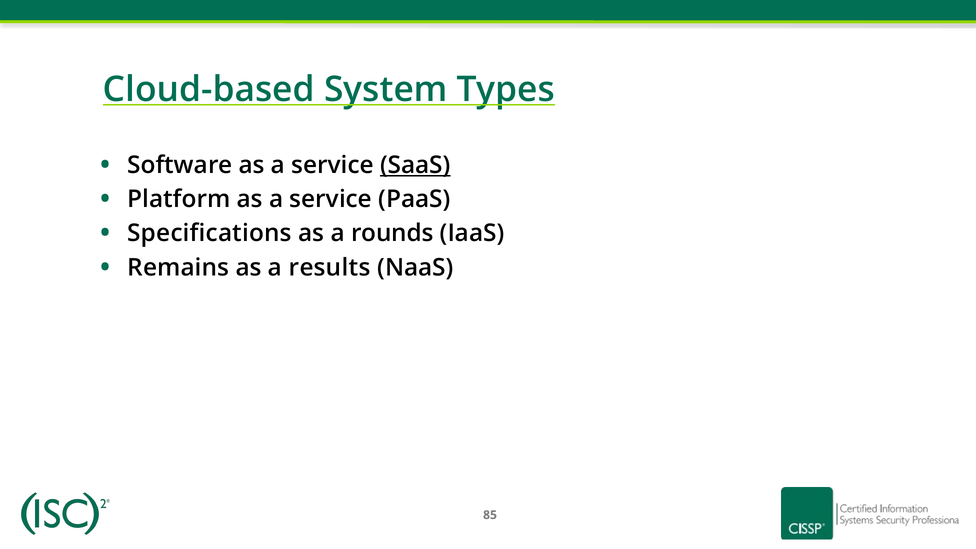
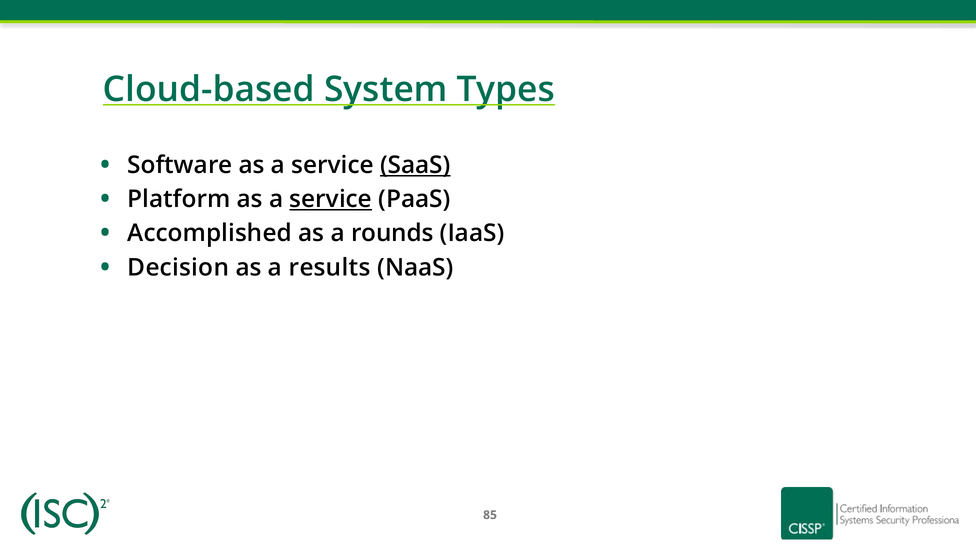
service underline: none -> present (331, 199)
Specifications: Specifications -> Accomplished (210, 233)
Remains: Remains -> Decision (178, 267)
